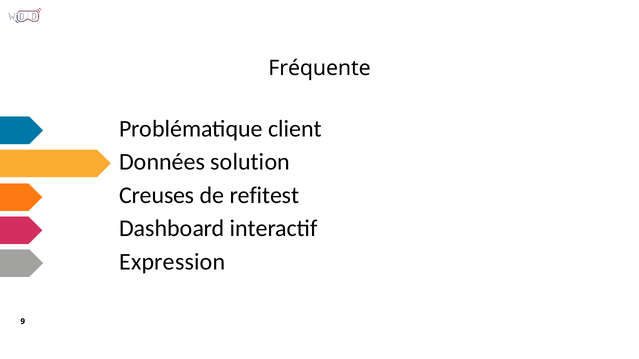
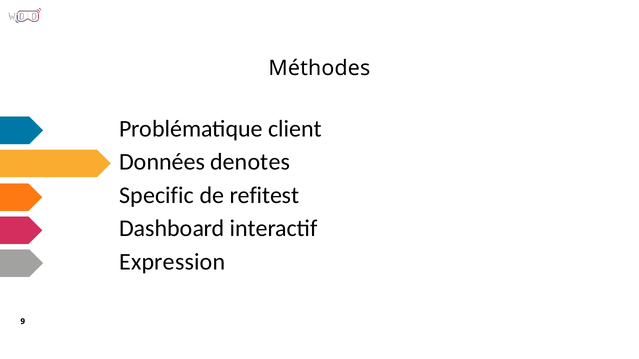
Fréquente: Fréquente -> Méthodes (319, 68)
solution: solution -> denotes (250, 162)
Creuses: Creuses -> Specific (157, 195)
